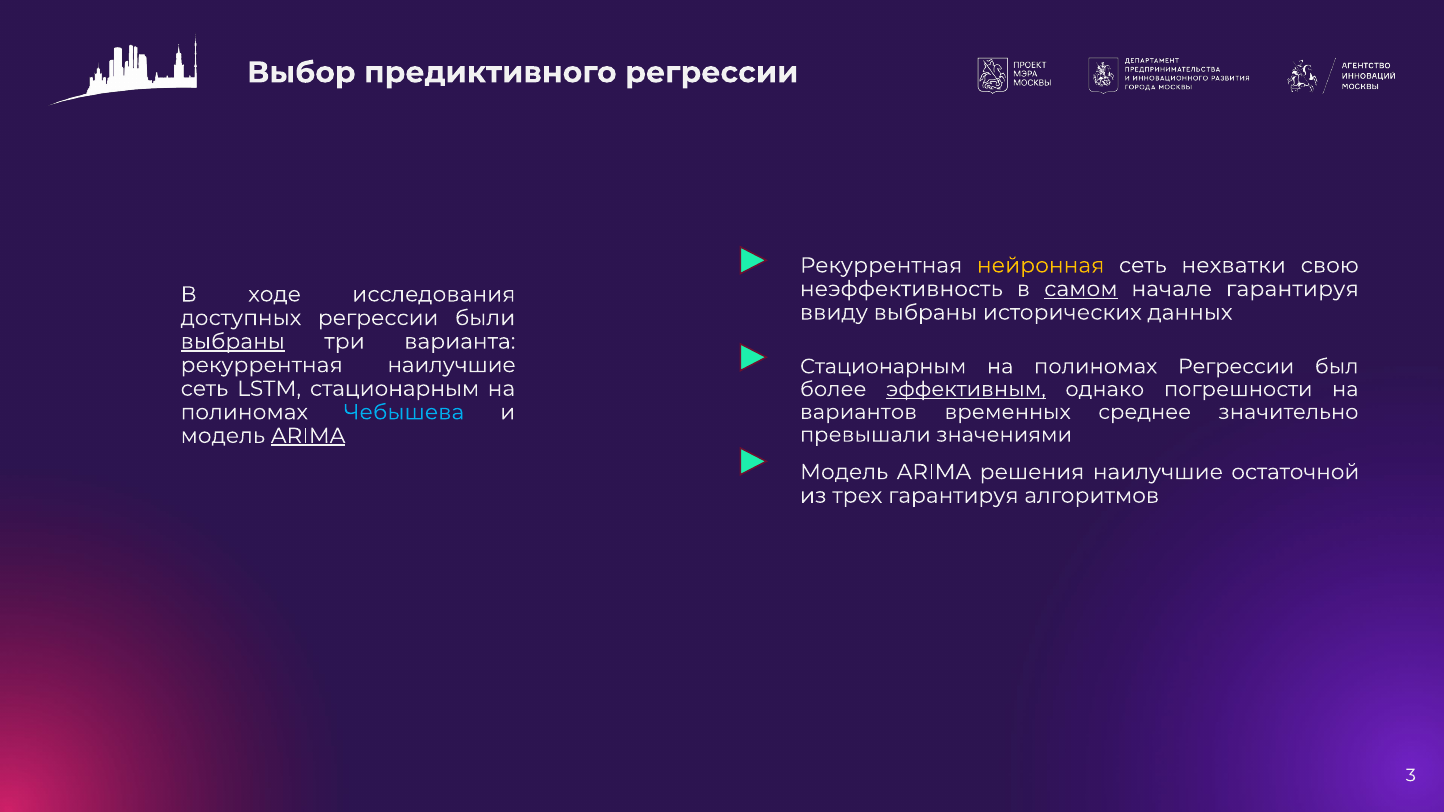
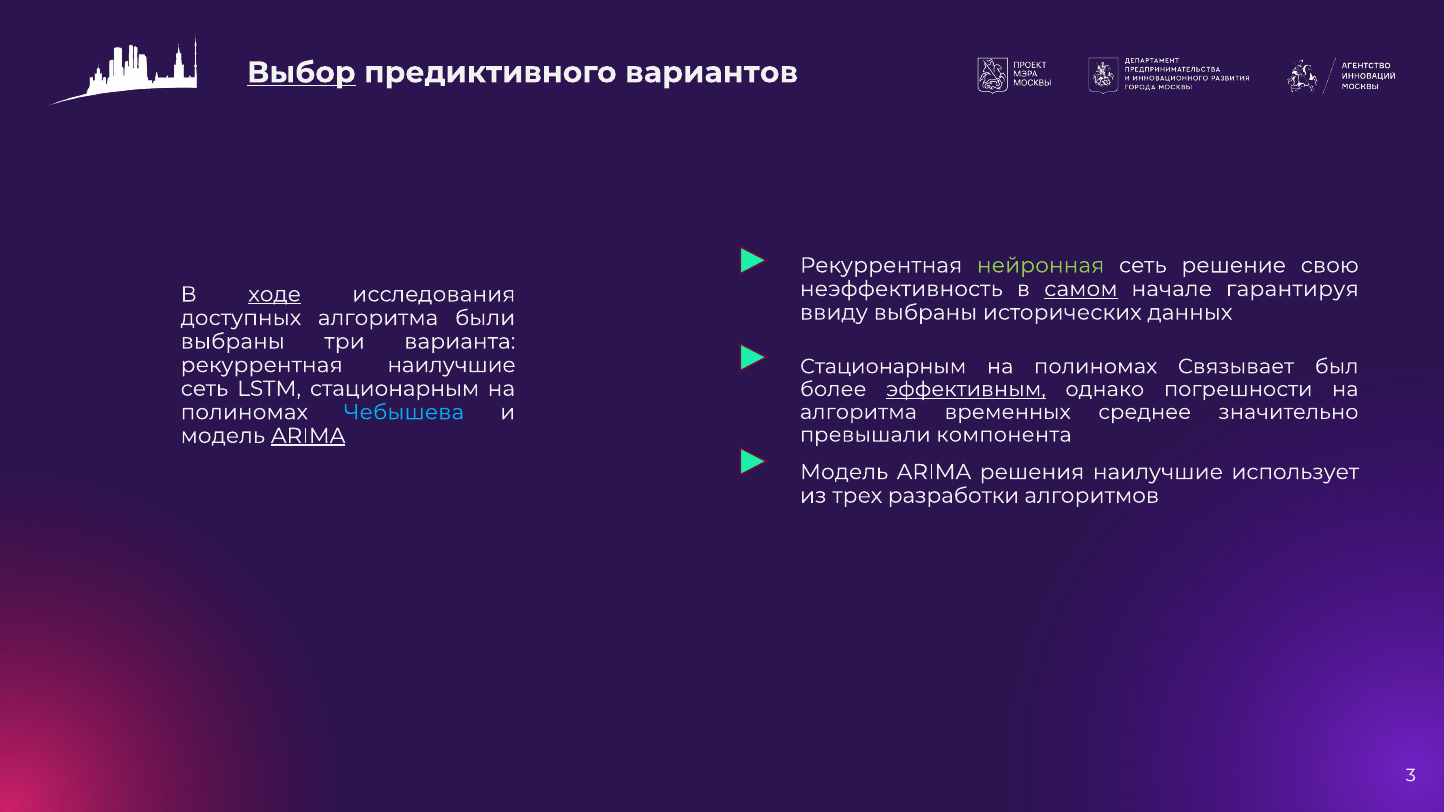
Выбор underline: none -> present (301, 73)
предиктивного регрессии: регрессии -> вариантов (712, 73)
нейронная colour: yellow -> light green (1041, 265)
нехватки: нехватки -> решение (1234, 265)
ходе underline: none -> present (275, 294)
доступных регрессии: регрессии -> алгоритма (378, 318)
выбраны underline: present -> none (233, 342)
полиномах Регрессии: Регрессии -> Связывает (1236, 367)
вариантов: вариантов -> алгоритма (859, 412)
значениями: значениями -> компонента (1004, 435)
остаточной: остаточной -> использует (1295, 472)
трех гарантируя: гарантируя -> разработки (953, 496)
